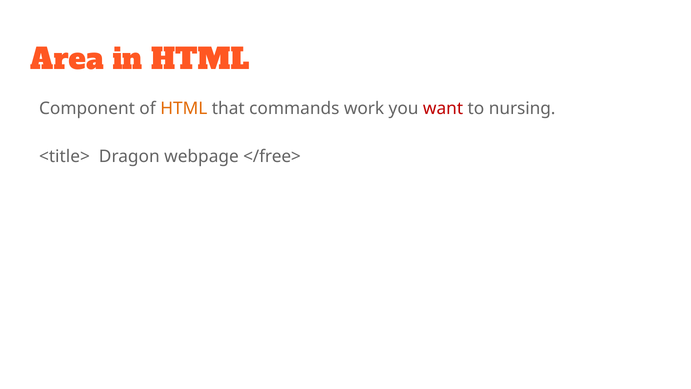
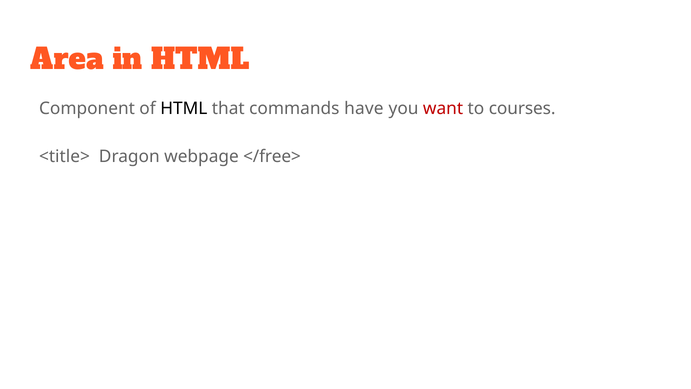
HTML colour: orange -> black (184, 109)
work: work -> have (364, 109)
nursing: nursing -> courses (522, 109)
